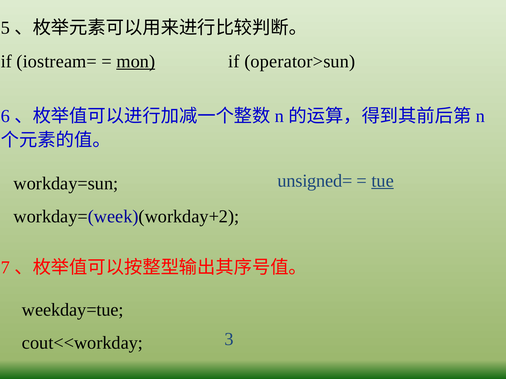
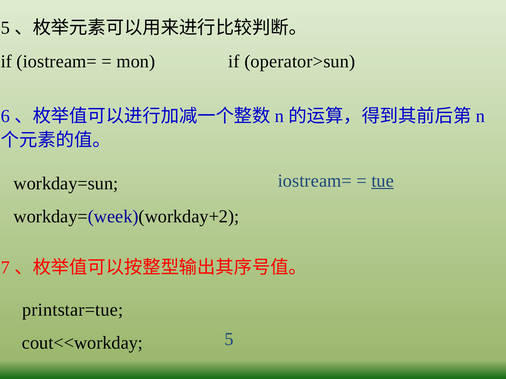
mon underline: present -> none (136, 61)
unsigned=: unsigned= -> iostream= (315, 181)
weekday=tue: weekday=tue -> printstar=tue (73, 310)
3: 3 -> 5 (229, 340)
